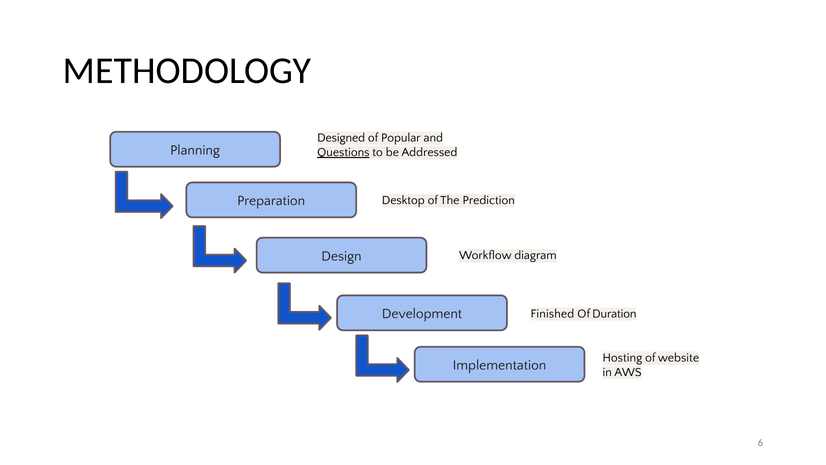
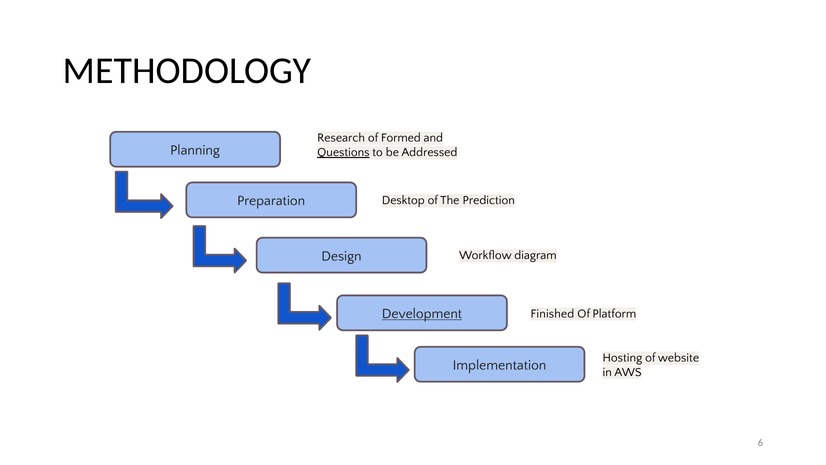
Designed: Designed -> Research (341, 138)
Popular: Popular -> Formed (401, 138)
Development underline: none -> present (422, 314)
Duration: Duration -> Platform (614, 313)
